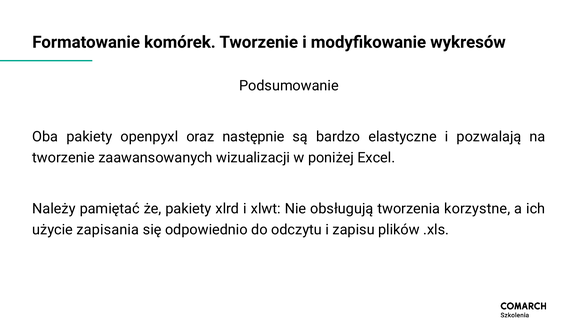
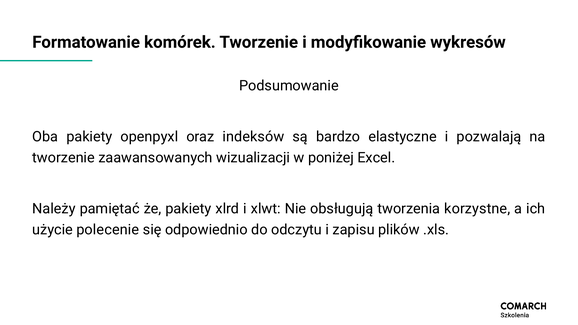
następnie: następnie -> indeksów (253, 137)
zapisania: zapisania -> polecenie (108, 230)
